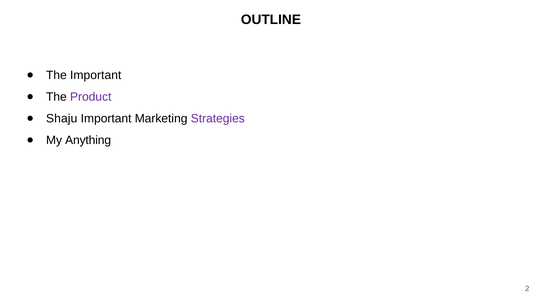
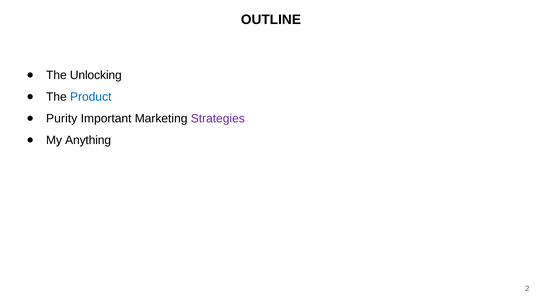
The Important: Important -> Unlocking (96, 75)
Product colour: purple -> blue (91, 97)
Shaju: Shaju -> Purity (62, 119)
